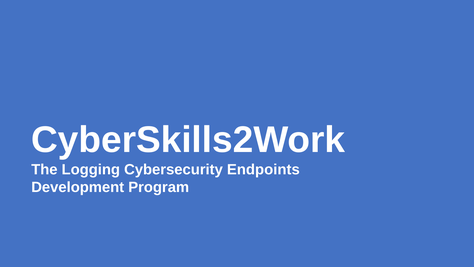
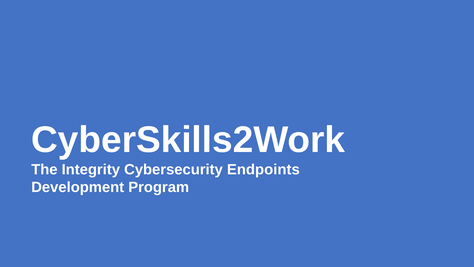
Logging: Logging -> Integrity (91, 169)
